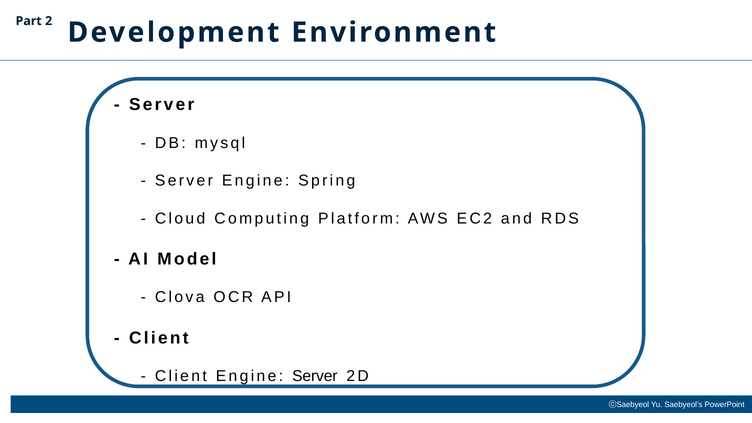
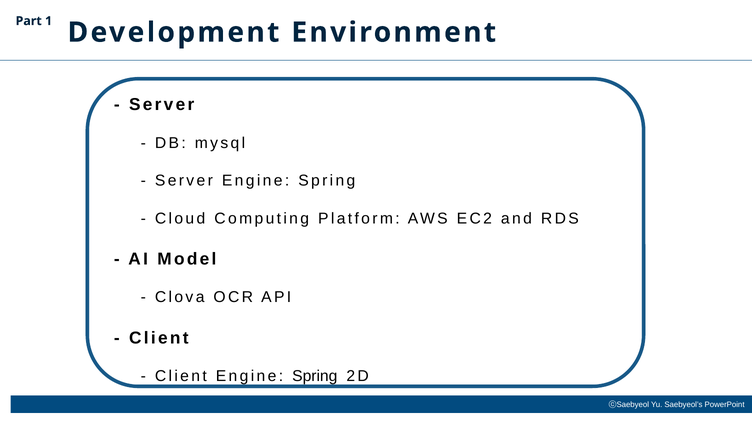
2: 2 -> 1 (49, 21)
Client Engine Server: Server -> Spring (315, 376)
